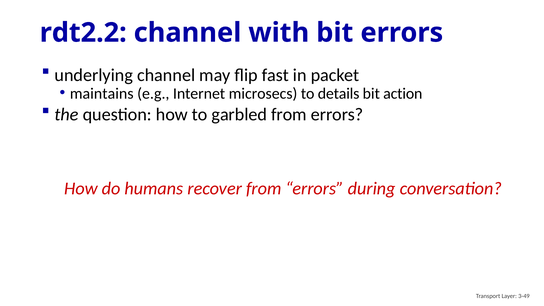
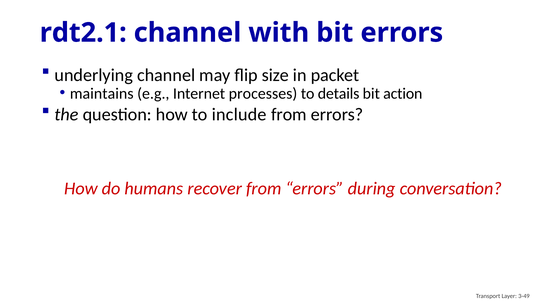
rdt2.2: rdt2.2 -> rdt2.1 (83, 33)
fast: fast -> size (275, 75)
microsecs: microsecs -> processes (263, 94)
garbled: garbled -> include (239, 114)
